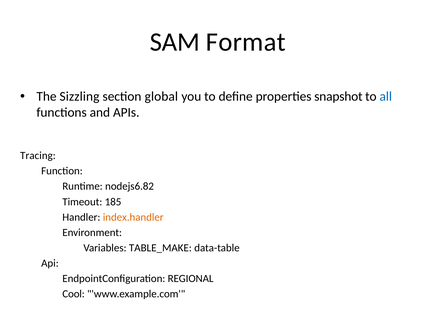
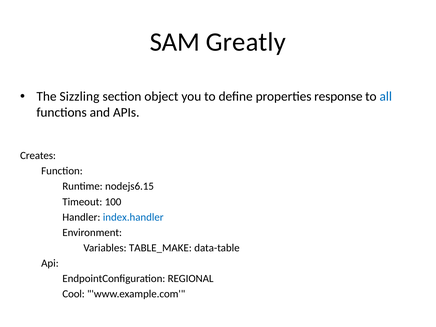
Format: Format -> Greatly (246, 42)
global: global -> object (161, 97)
snapshot: snapshot -> response (338, 97)
Tracing: Tracing -> Creates (38, 156)
nodejs6.82: nodejs6.82 -> nodejs6.15 (129, 186)
185: 185 -> 100 (113, 202)
index.handler colour: orange -> blue (133, 217)
